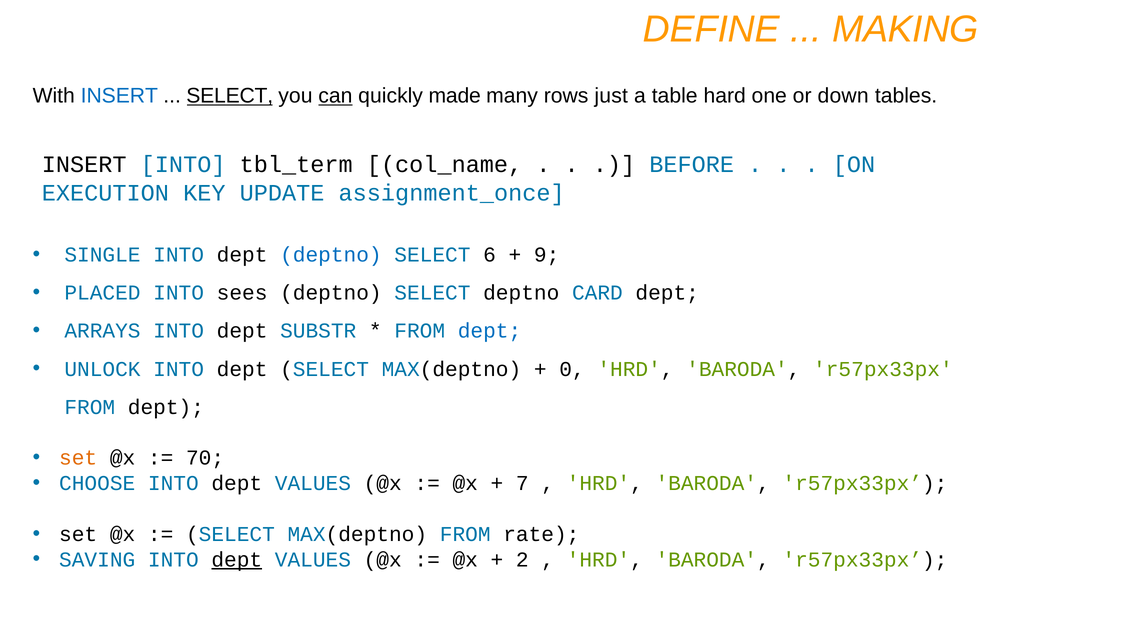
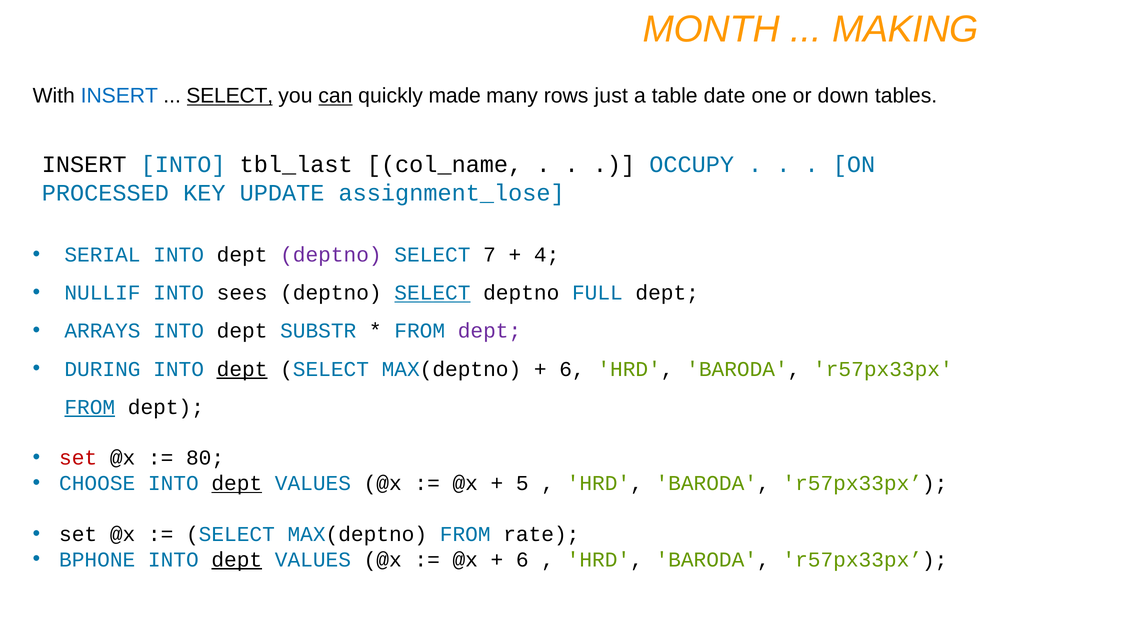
DEFINE: DEFINE -> MONTH (711, 29)
hard: hard -> date (725, 96)
tbl_term: tbl_term -> tbl_last (296, 165)
BEFORE: BEFORE -> OCCUPY (692, 165)
EXECUTION: EXECUTION -> PROCESSED (105, 193)
assignment_once: assignment_once -> assignment_lose (452, 193)
SINGLE: SINGLE -> SERIAL (102, 255)
deptno colour: blue -> purple (331, 255)
6: 6 -> 7 (490, 255)
9: 9 -> 4 (547, 255)
PLACED: PLACED -> NULLIF (102, 293)
SELECT underline: none -> present (432, 293)
CARD: CARD -> FULL (597, 293)
dept colour: blue -> purple (490, 331)
UNLOCK: UNLOCK -> DURING (102, 369)
dept underline: none -> present (242, 369)
0: 0 -> 6 (572, 369)
FROM underline: none -> present (90, 407)
set colour: orange -> red (78, 458)
70: 70 -> 80 (205, 458)
dept underline: none -> present (237, 483)
7: 7 -> 5 (522, 483)
SAVING: SAVING -> BPHONE (97, 559)
2: 2 -> 6 (522, 559)
